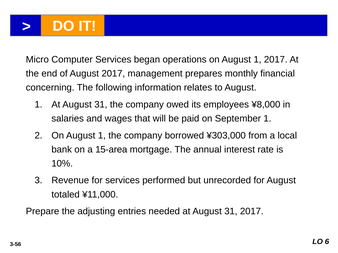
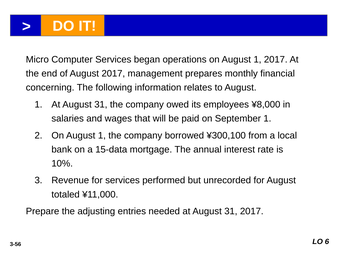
¥303,000: ¥303,000 -> ¥300,100 (226, 136)
15-area: 15-area -> 15-data (111, 150)
